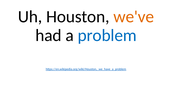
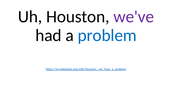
we've colour: orange -> purple (134, 17)
